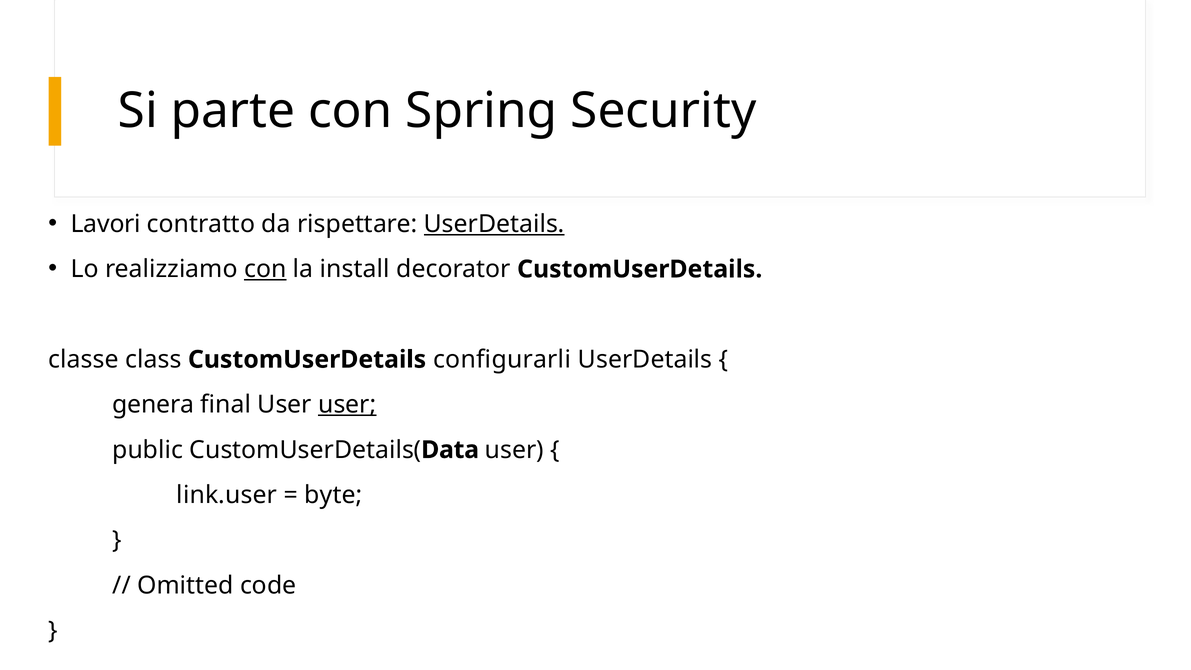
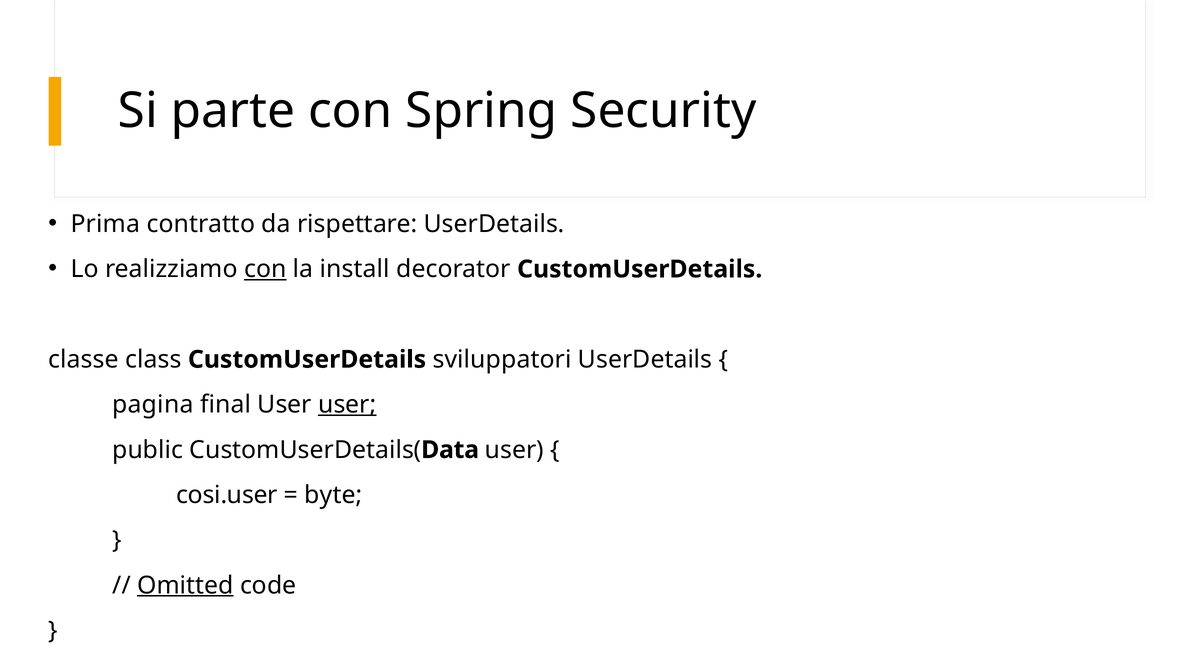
Lavori: Lavori -> Prima (105, 224)
UserDetails underline: present -> none (494, 224)
configurarli: configurarli -> sviluppatori (502, 359)
genera: genera -> pagina (153, 405)
link.user: link.user -> cosi.user (227, 495)
Omitted underline: none -> present (185, 585)
